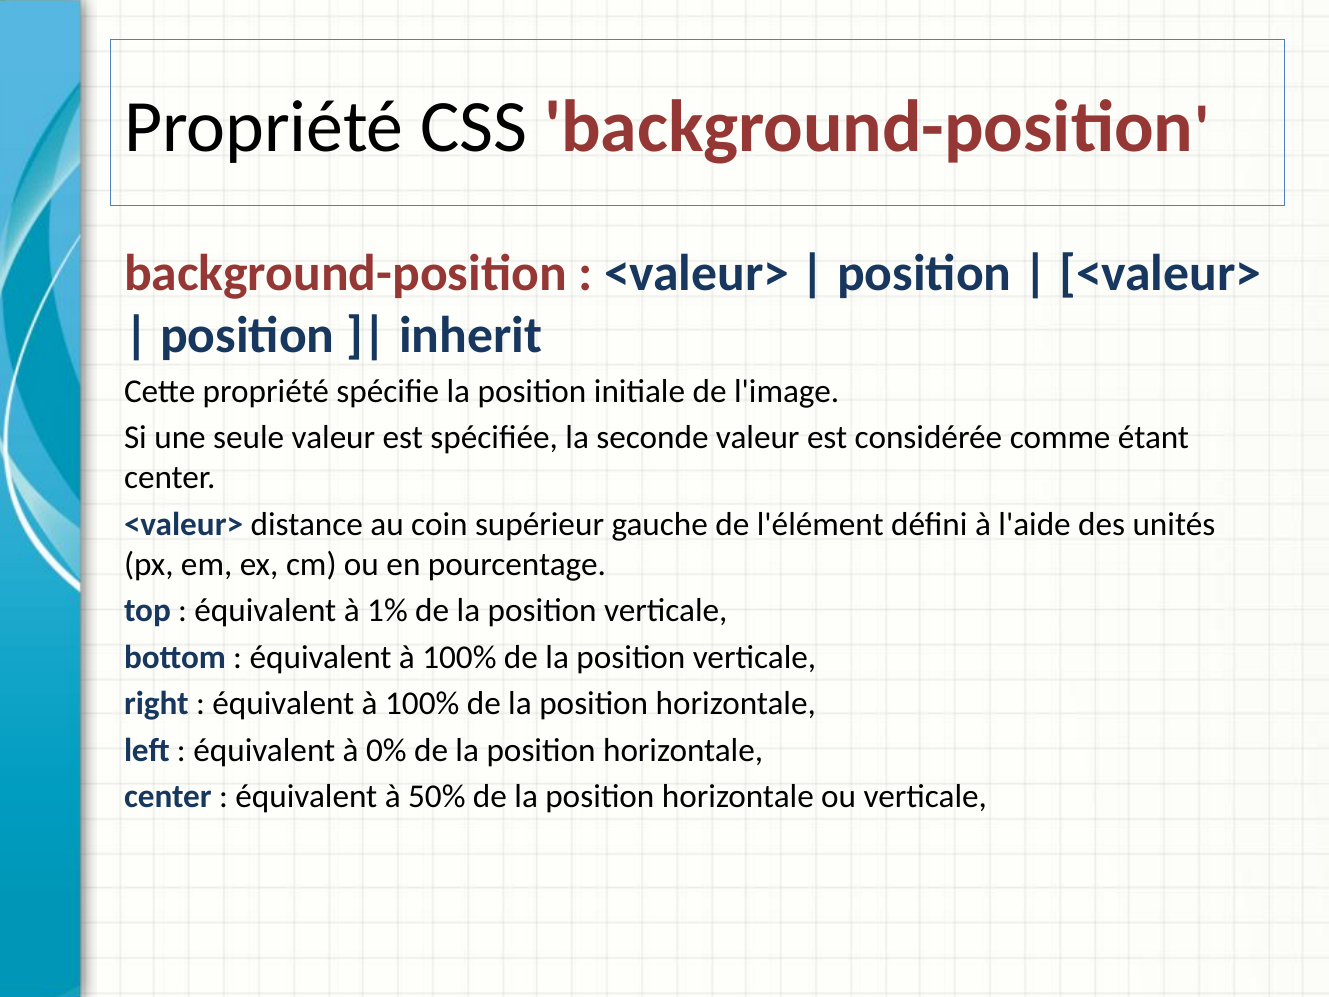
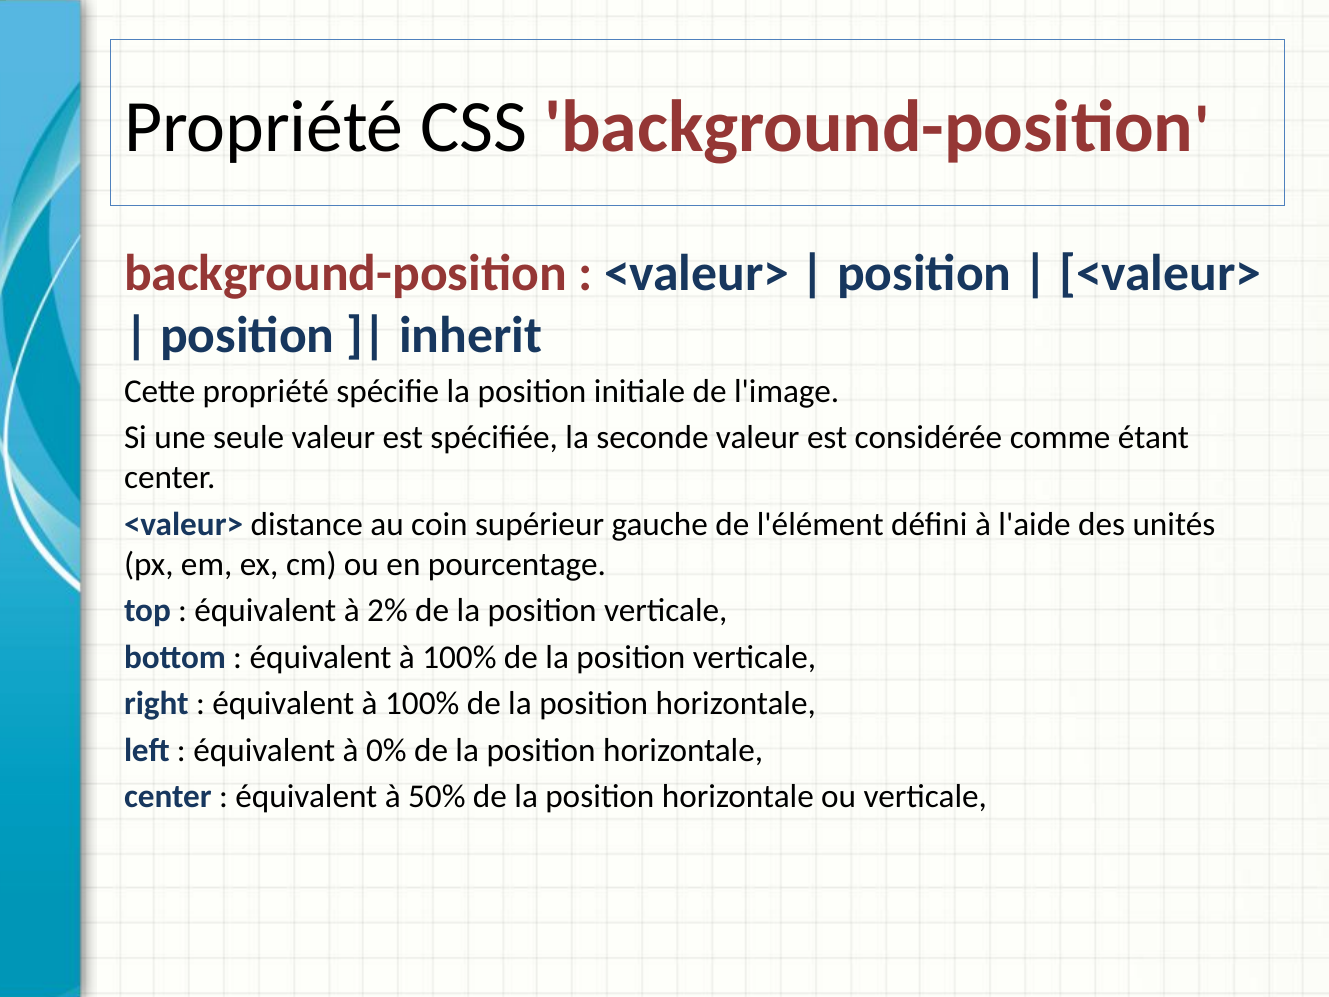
1%: 1% -> 2% (387, 611)
